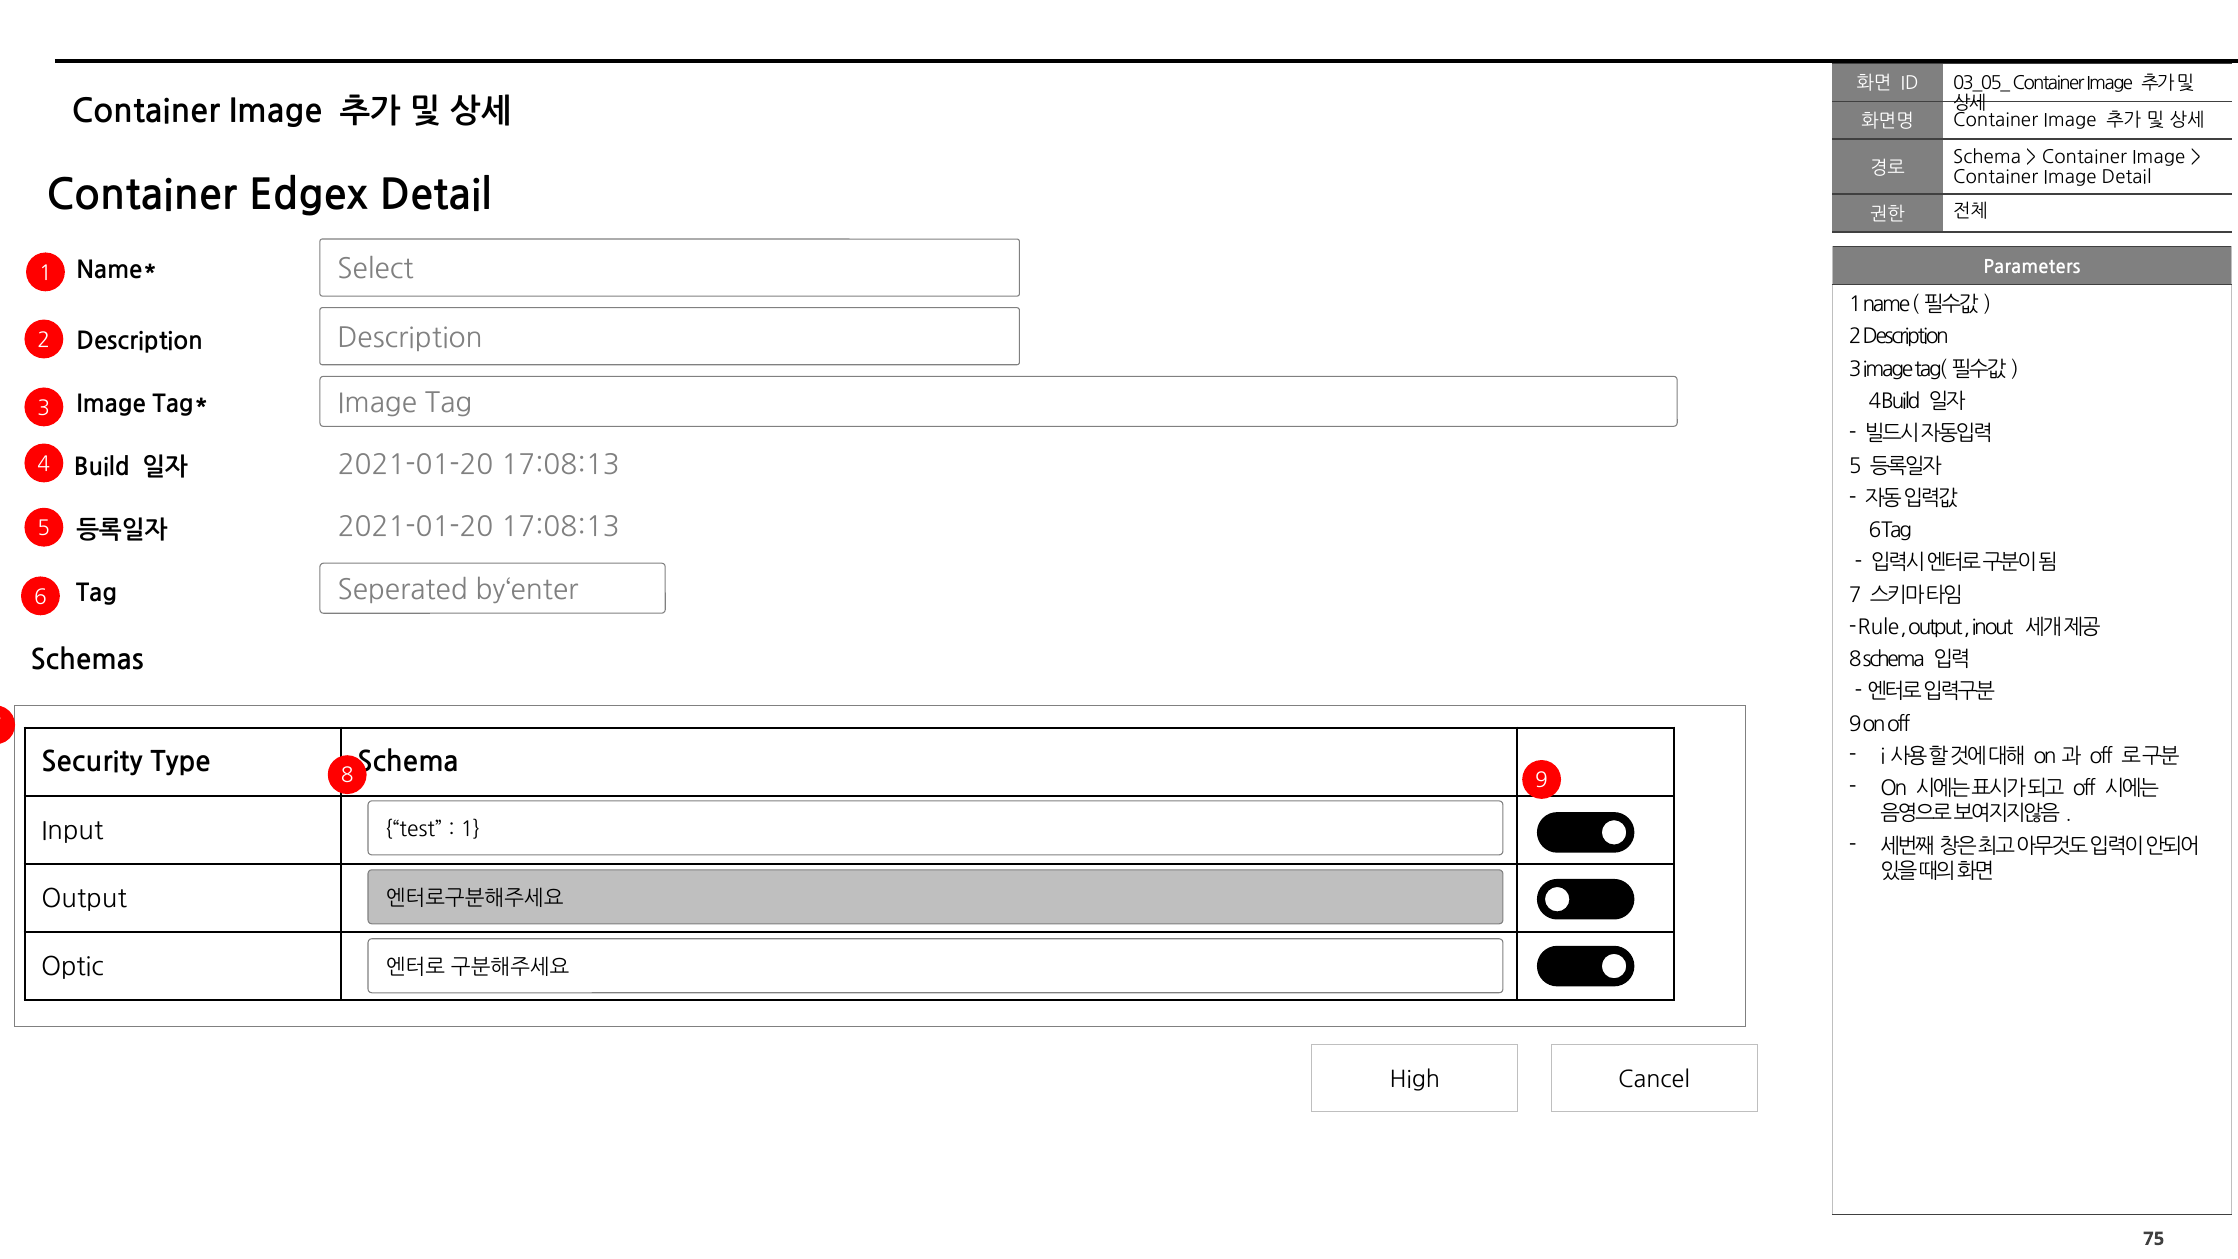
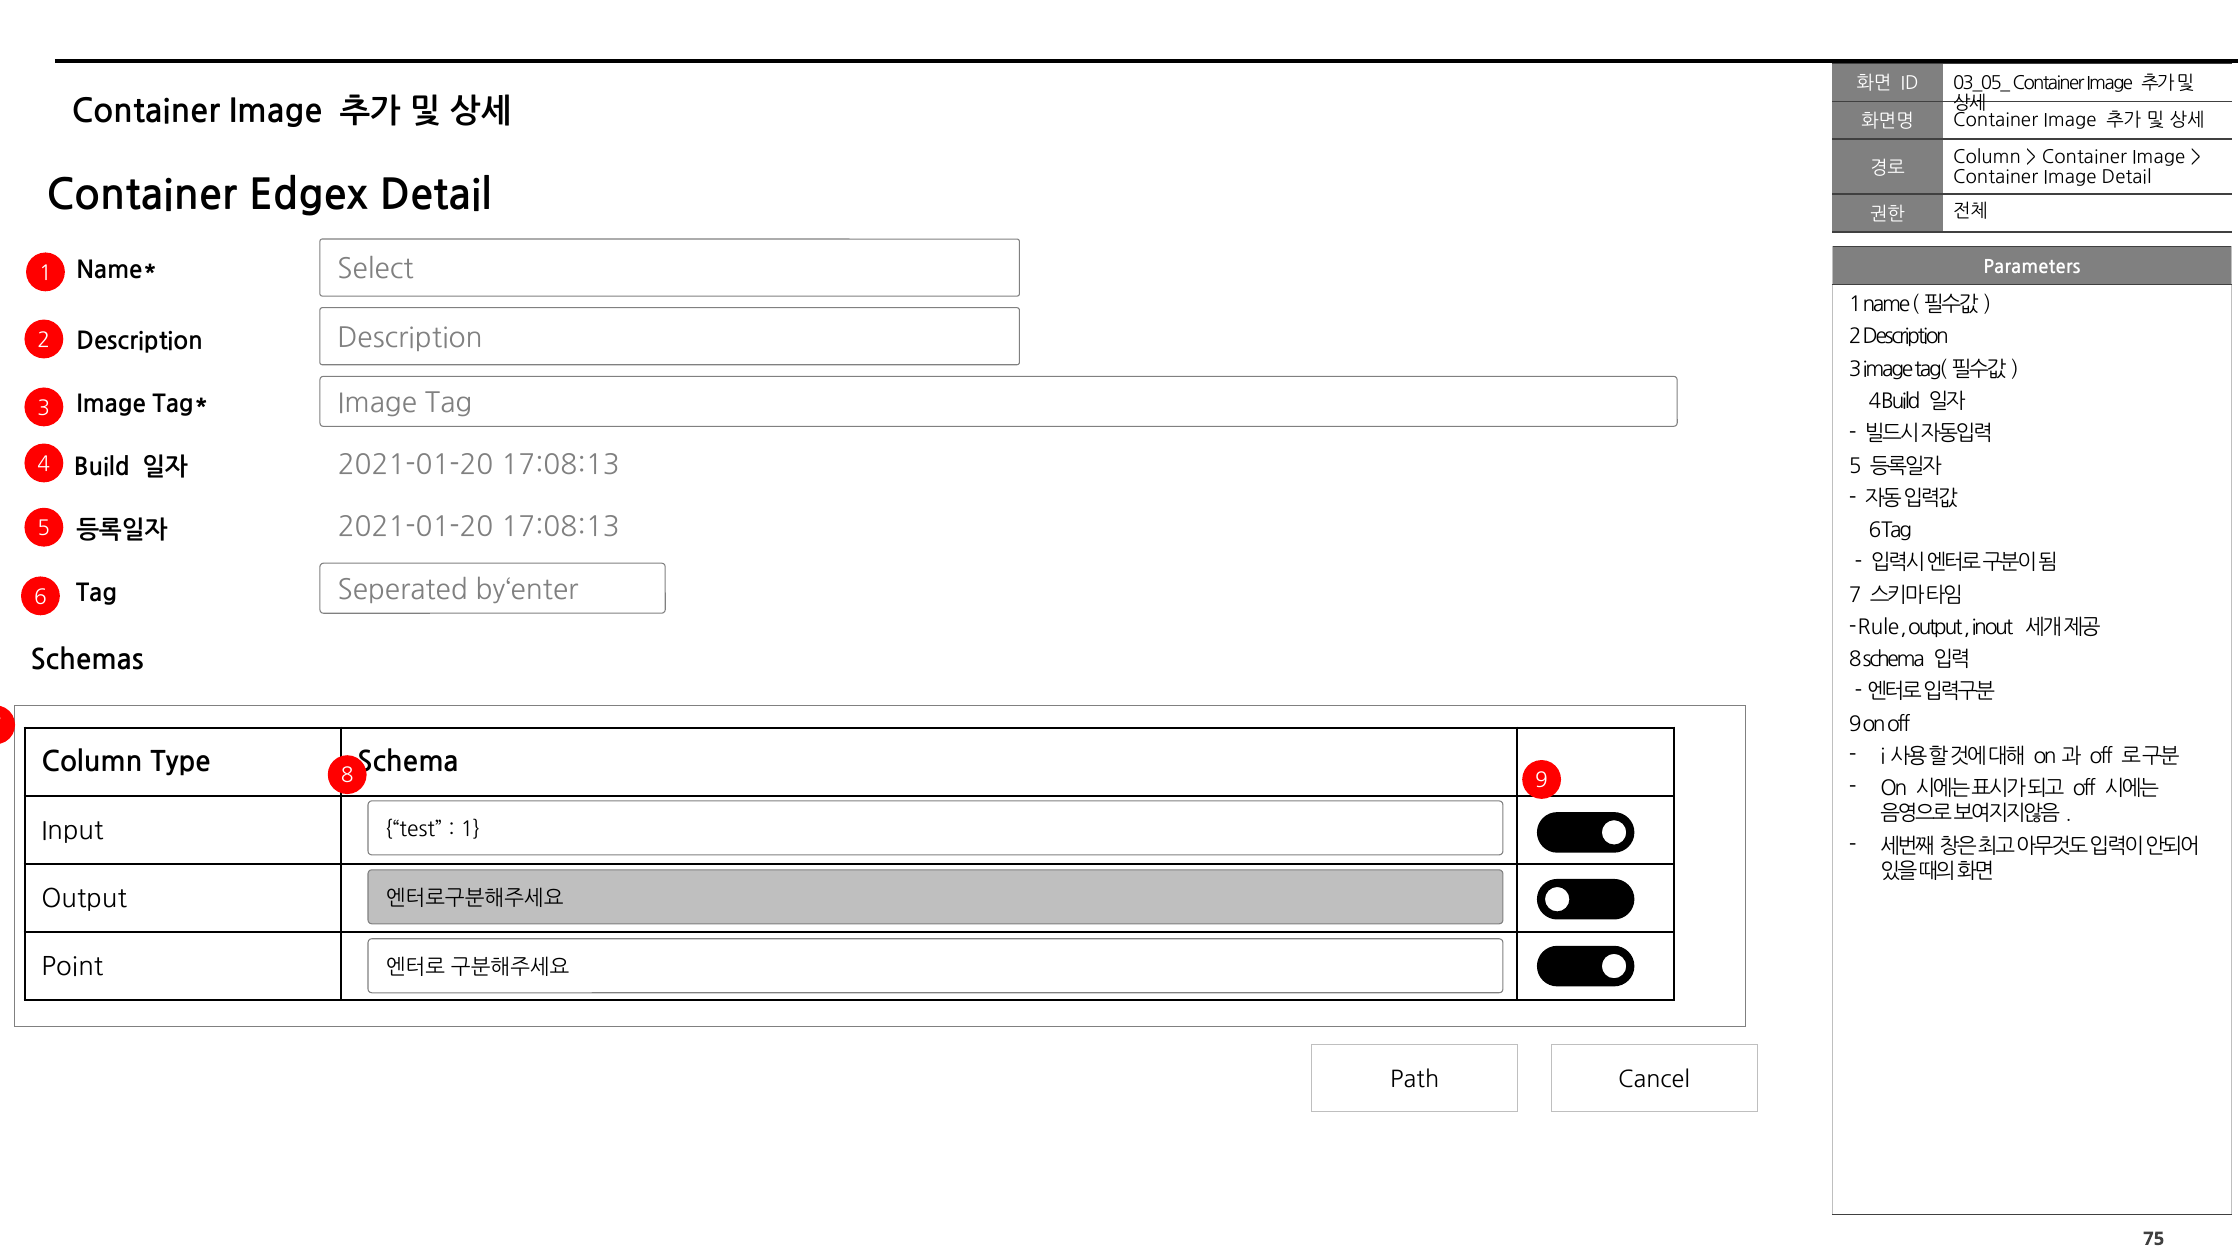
Schema: Schema -> Column (1987, 157)
Security: Security -> Column (92, 762)
Optic: Optic -> Point (72, 967)
High: High -> Path (1415, 1079)
